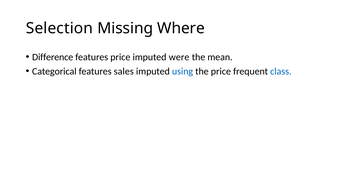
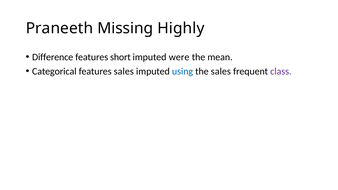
Selection: Selection -> Praneeth (59, 28)
Where: Where -> Highly (181, 28)
features price: price -> short (120, 57)
the price: price -> sales (221, 71)
class colour: blue -> purple (281, 71)
